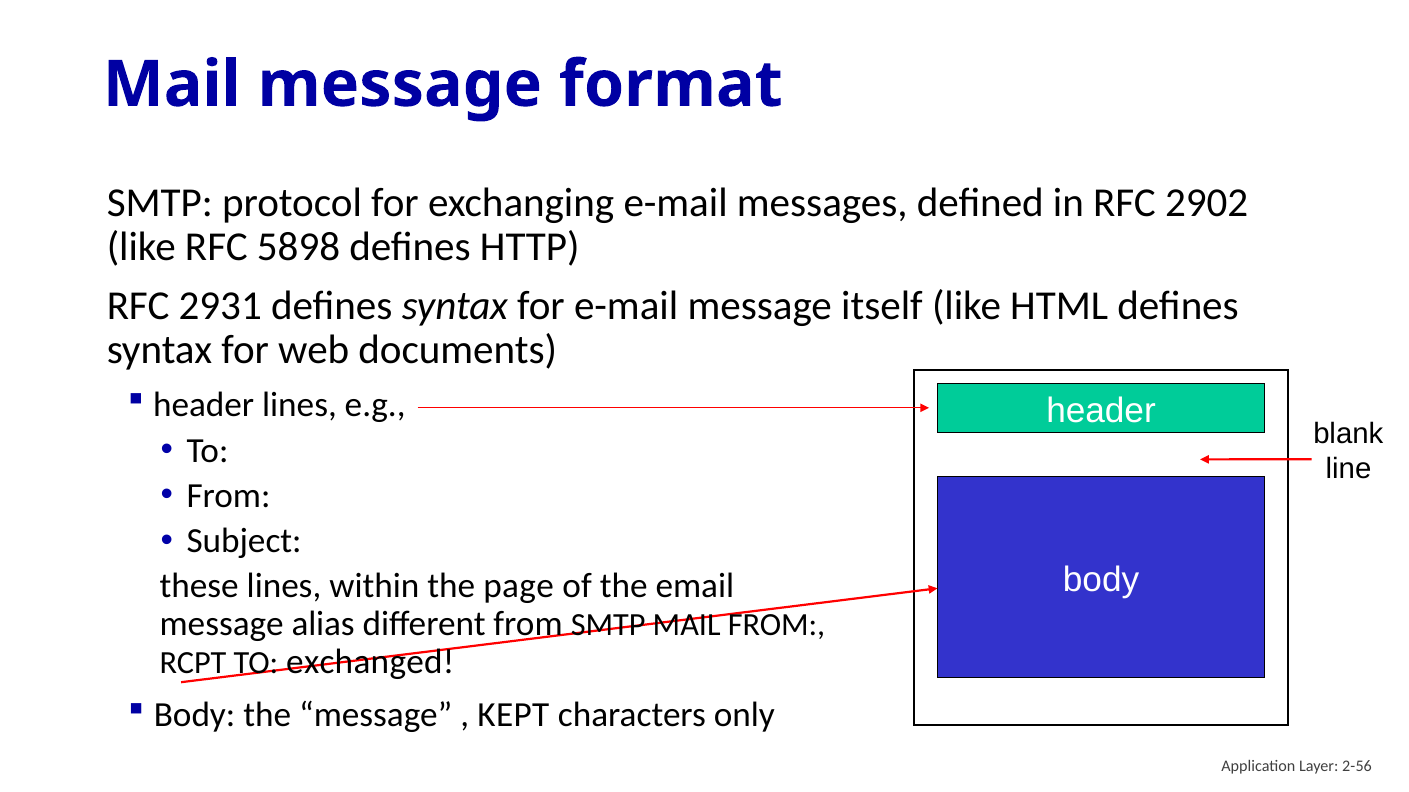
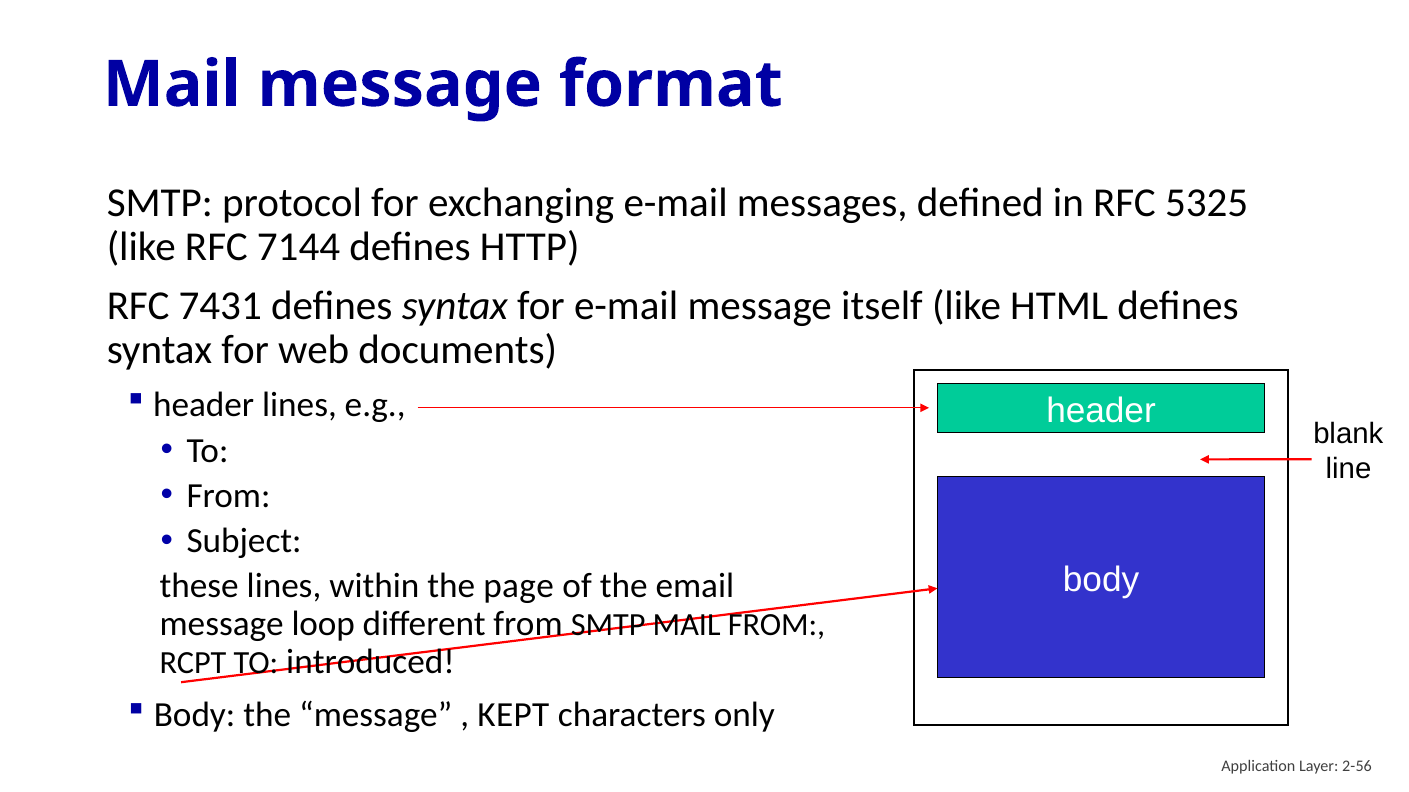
2902: 2902 -> 5325 (1207, 203)
5898: 5898 -> 7144 (299, 247)
2931: 2931 -> 7431 (220, 306)
alias: alias -> loop (323, 625)
exchanged: exchanged -> introduced (370, 663)
